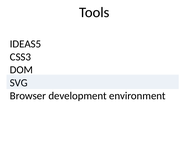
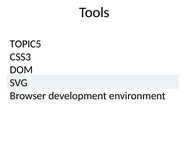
IDEAS5: IDEAS5 -> TOPIC5 (26, 44)
